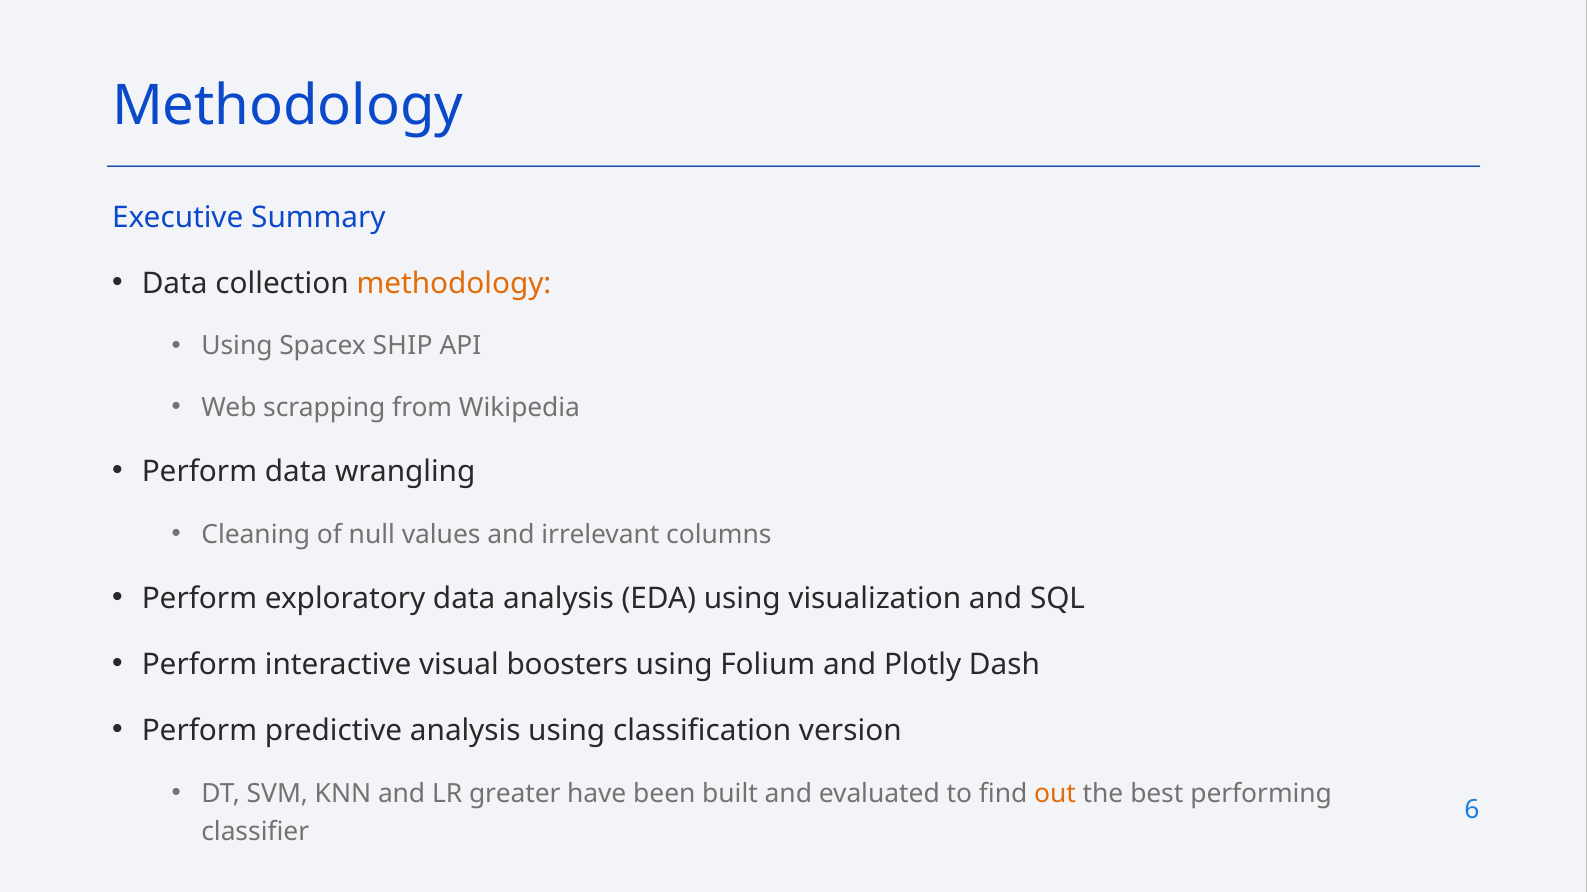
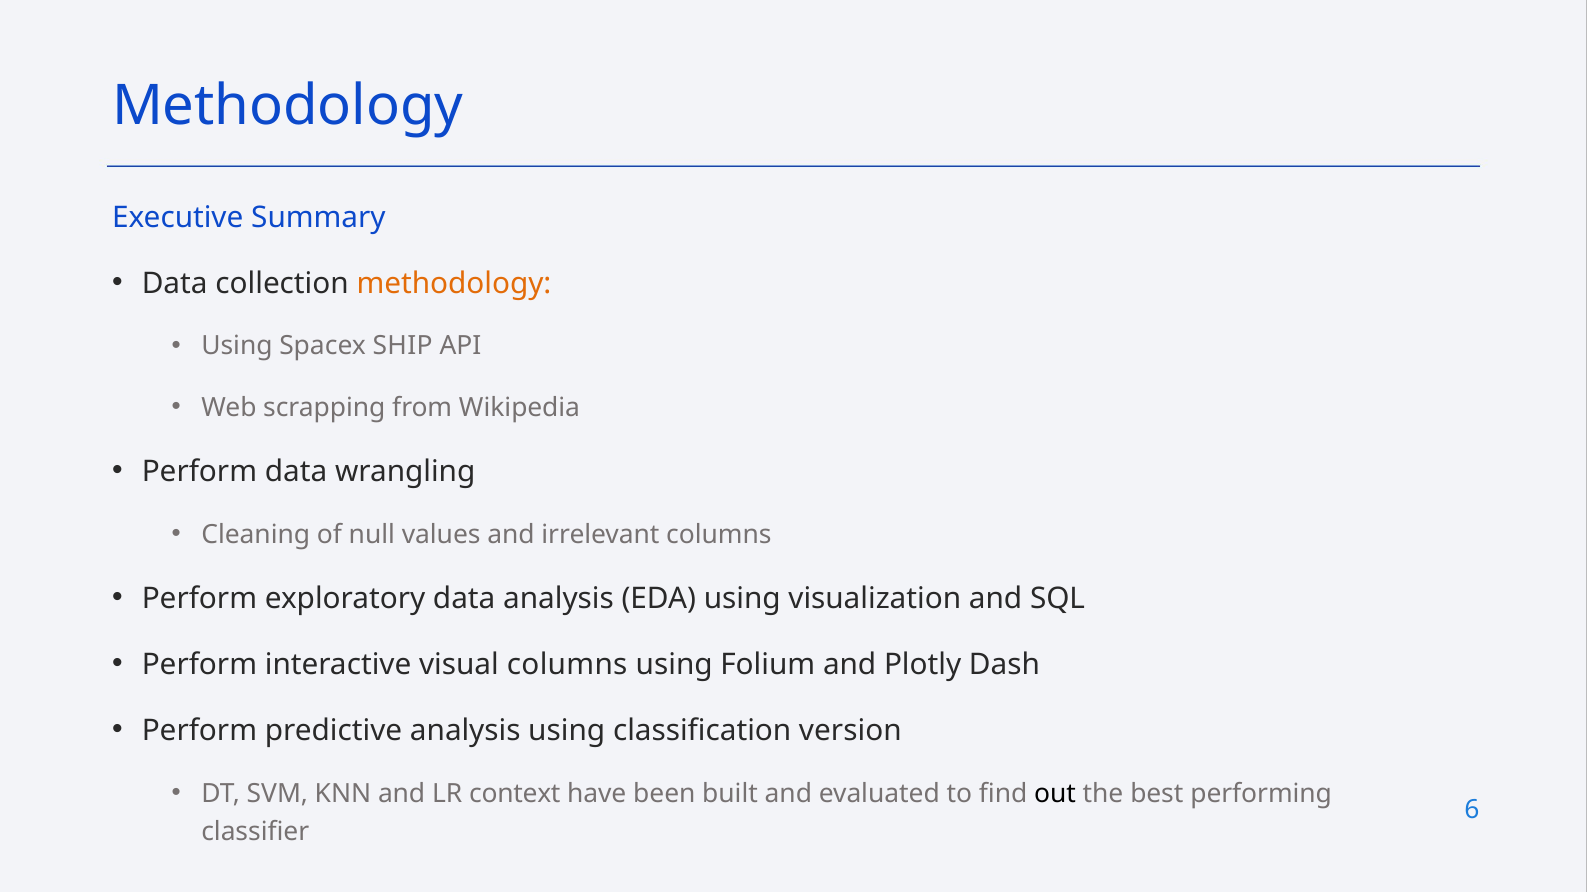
visual boosters: boosters -> columns (567, 665)
greater: greater -> context (515, 794)
out colour: orange -> black (1055, 794)
